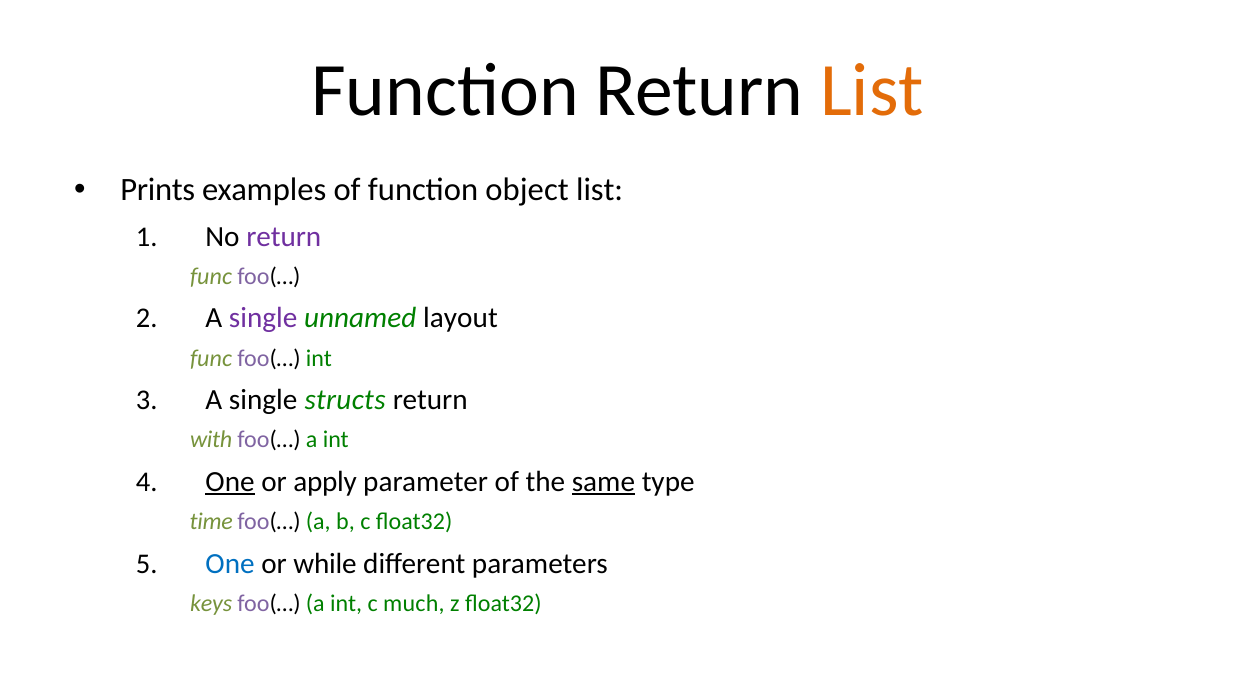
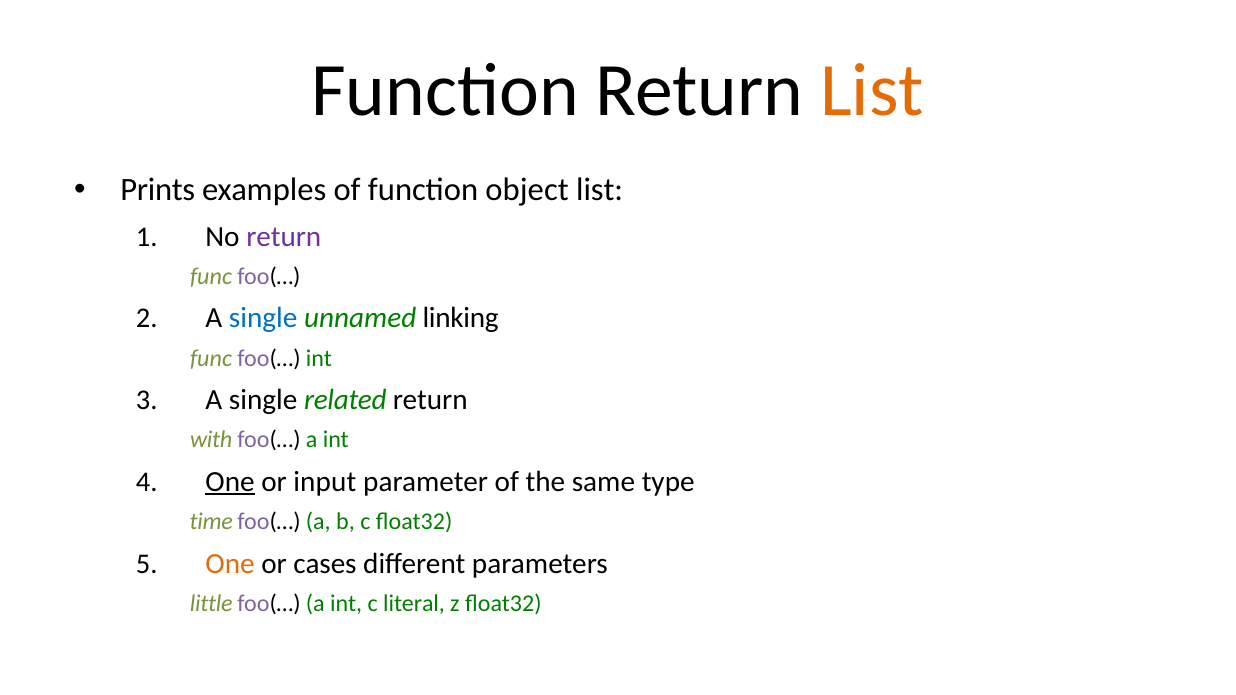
single colour: purple -> blue (263, 318)
layout: layout -> linking (461, 318)
structs: structs -> related (345, 400)
apply: apply -> input (325, 482)
same underline: present -> none (603, 482)
One colour: blue -> orange (230, 564)
while: while -> cases (325, 564)
keys: keys -> little (211, 604)
much: much -> literal (414, 604)
